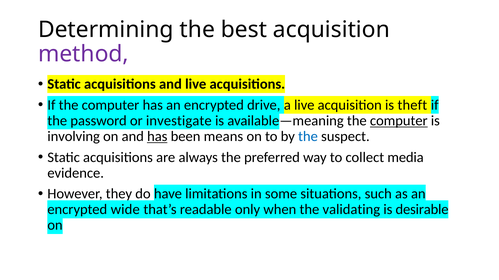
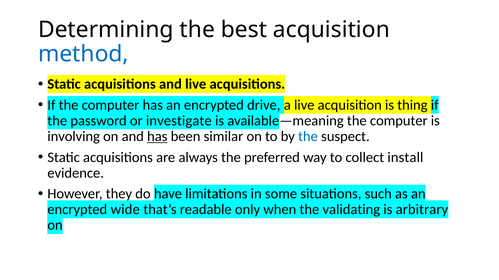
method colour: purple -> blue (83, 54)
theft: theft -> thing (412, 105)
computer underline: present -> none (399, 121)
means: means -> similar (223, 137)
media: media -> install (405, 158)
desirable: desirable -> arbitrary (422, 210)
